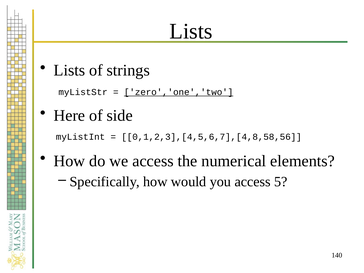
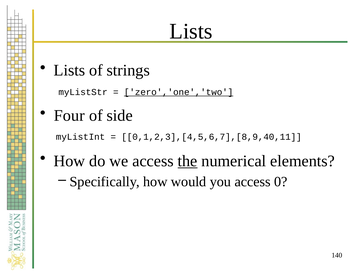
Here: Here -> Four (69, 116)
0,1,2,3],[4,5,6,7],[4,8,58,56: 0,1,2,3],[4,5,6,7],[4,8,58,56 -> 0,1,2,3],[4,5,6,7],[8,9,40,11 (212, 137)
the underline: none -> present (188, 161)
5: 5 -> 0 (281, 182)
